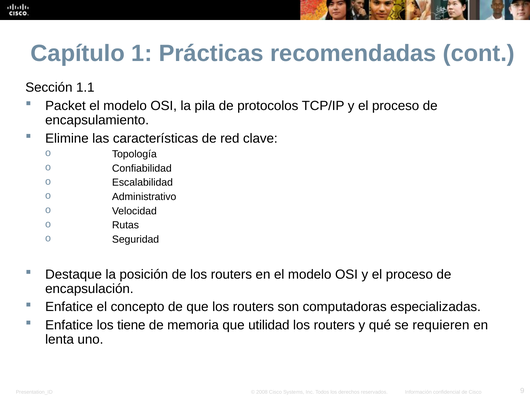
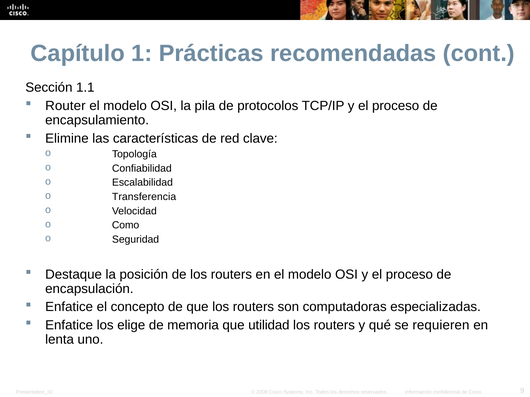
Packet: Packet -> Router (65, 106)
Administrativo: Administrativo -> Transferencia (144, 197)
Rutas: Rutas -> Como (126, 225)
tiene: tiene -> elige (131, 326)
